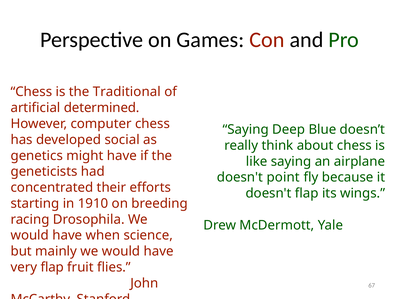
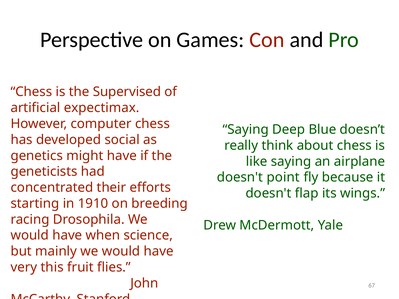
Traditional: Traditional -> Supervised (127, 92)
determined: determined -> expectimax (102, 108)
very flap: flap -> this (52, 267)
